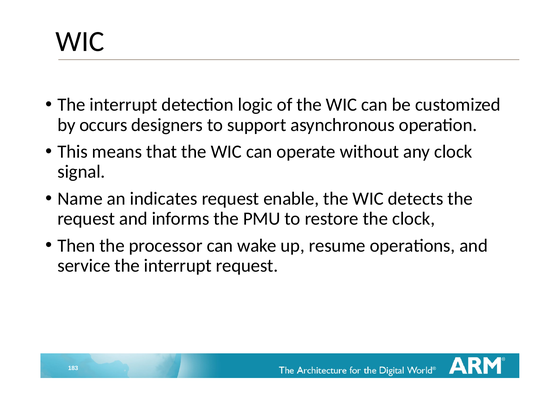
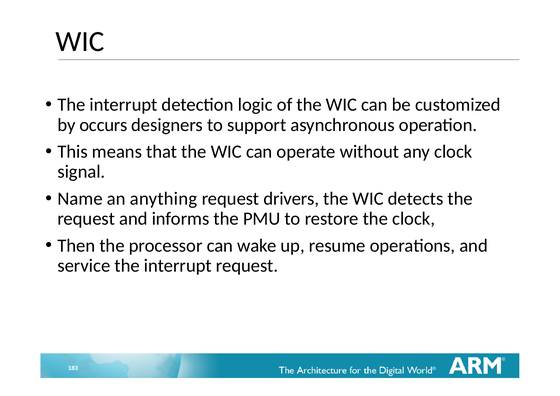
indicates: indicates -> anything (164, 198)
enable: enable -> drivers (291, 198)
